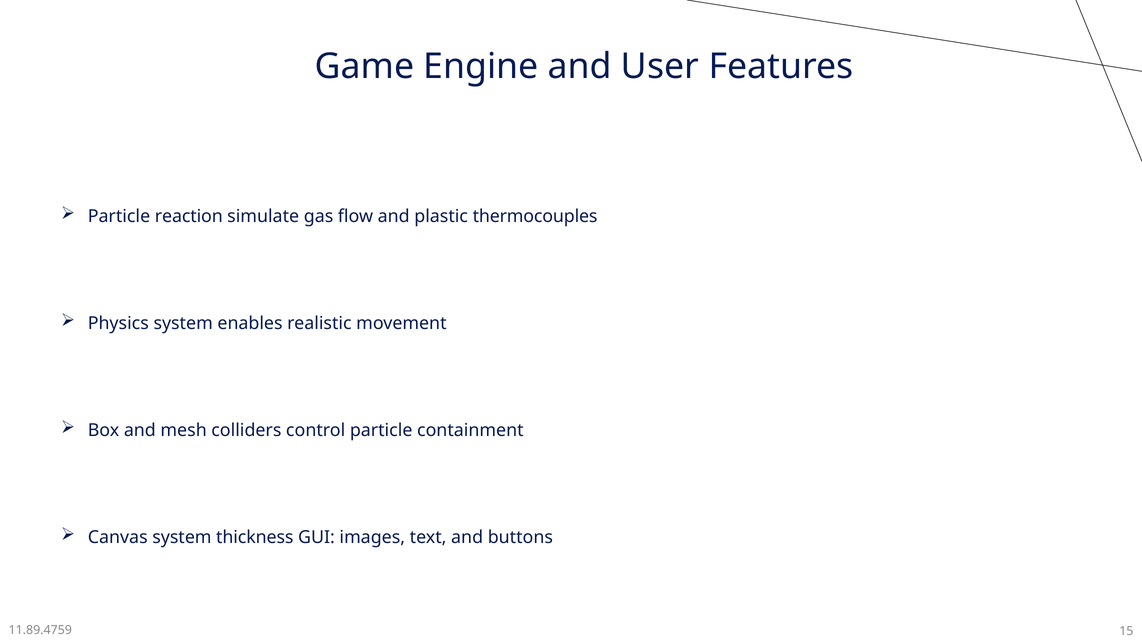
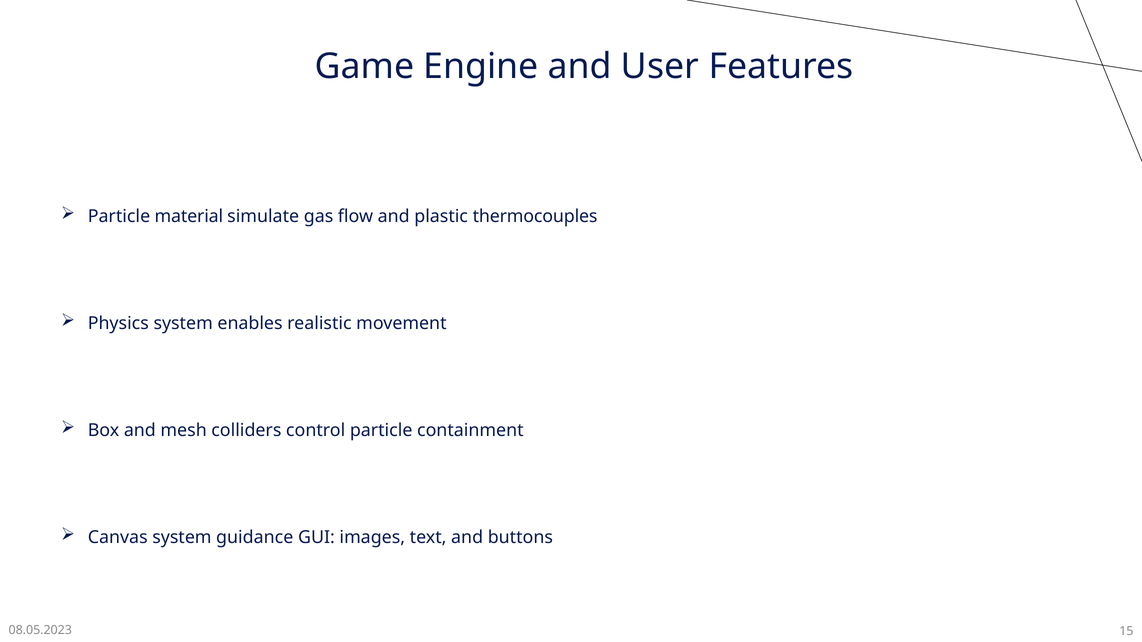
reaction: reaction -> material (189, 216)
thickness: thickness -> guidance (255, 538)
11.89.4759: 11.89.4759 -> 08.05.2023 (40, 630)
